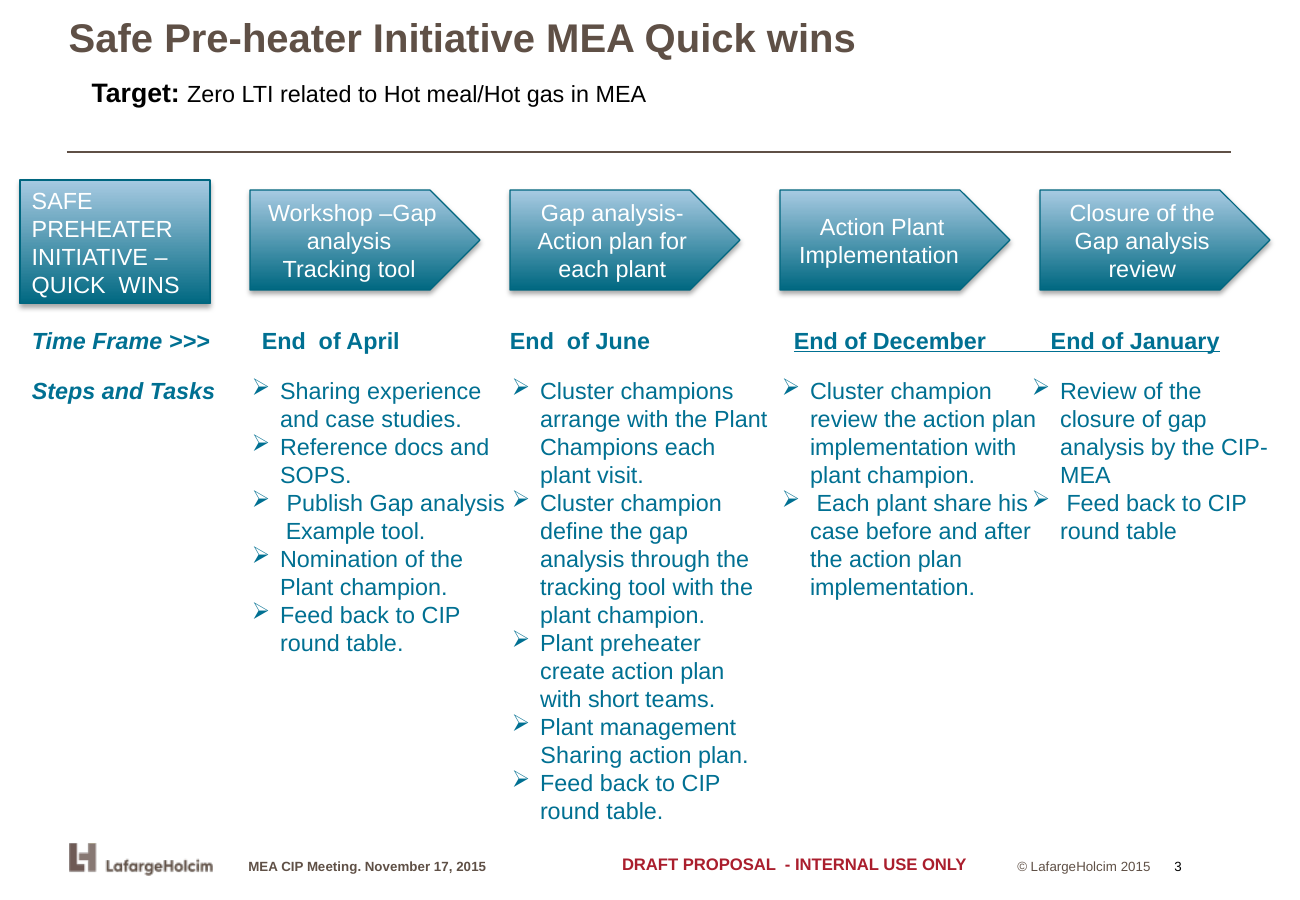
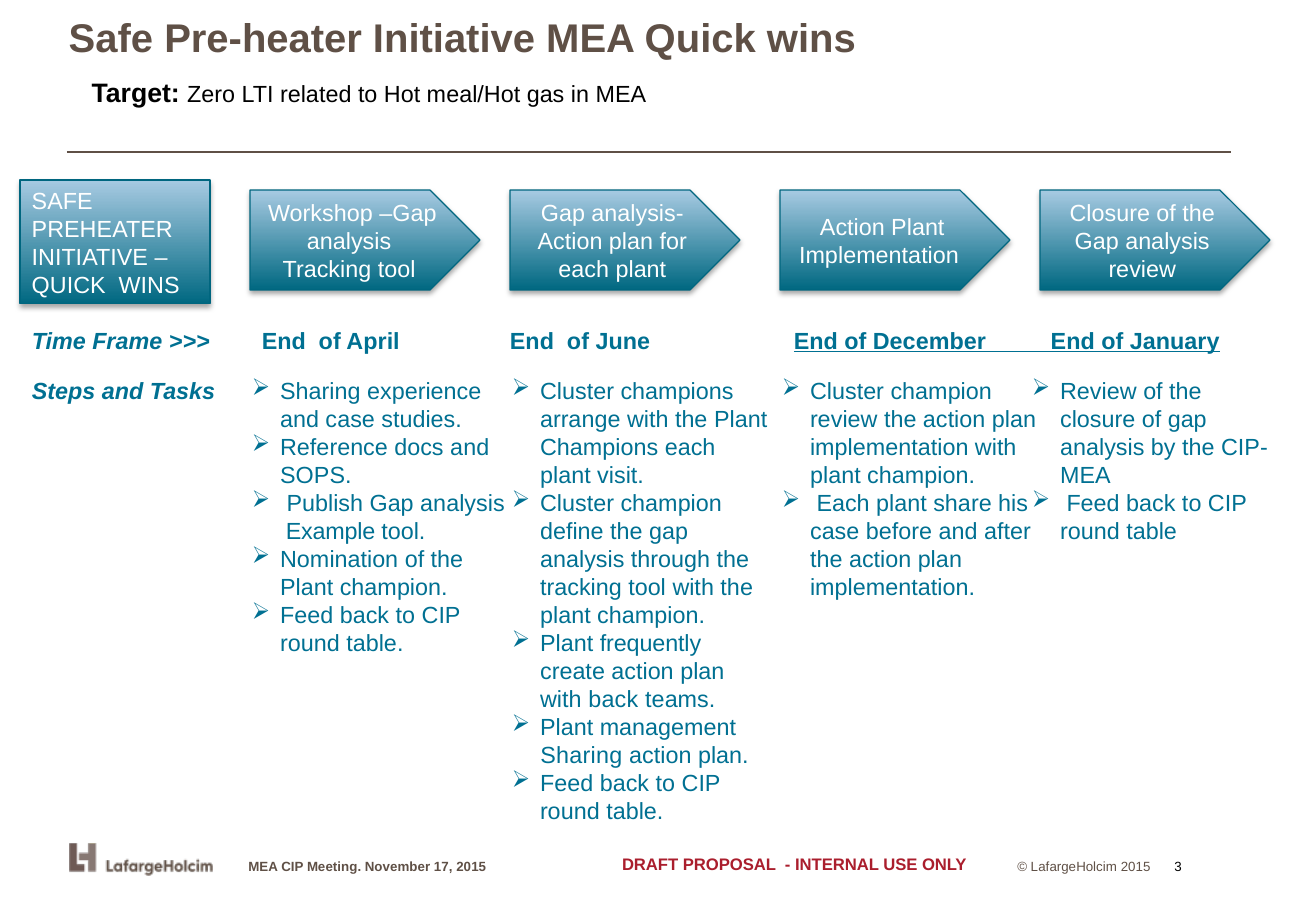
Plant preheater: preheater -> frequently (651, 644)
with short: short -> back (613, 700)
